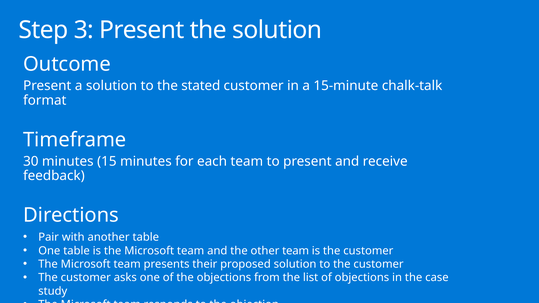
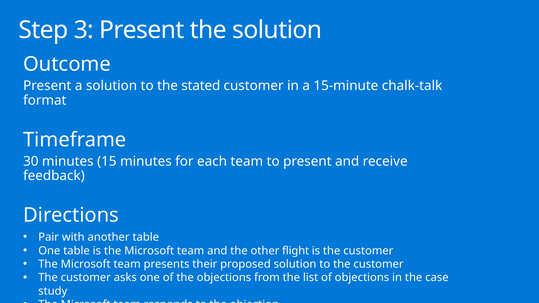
other team: team -> flight (296, 251)
